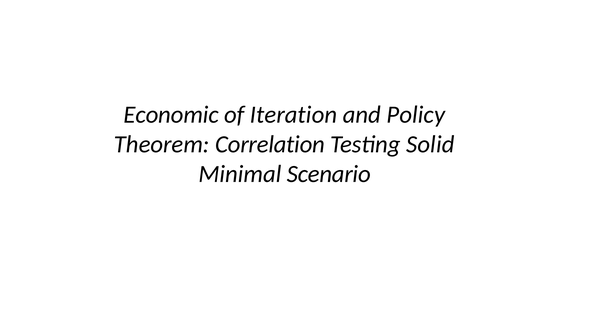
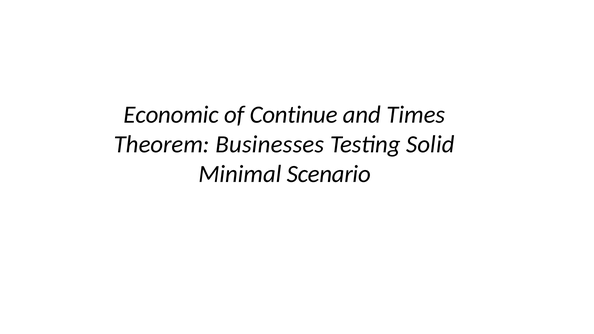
Iteration: Iteration -> Continue (294, 115)
Policy: Policy -> Times (416, 115)
Correlation: Correlation -> Businesses (270, 144)
